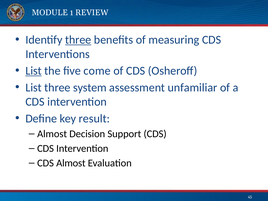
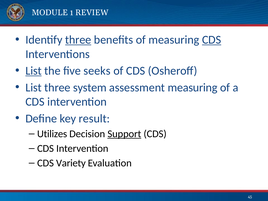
CDS underline: none -> present (212, 40)
come: come -> seeks (97, 71)
assessment unfamiliar: unfamiliar -> measuring (193, 87)
Almost: Almost -> Utilizes (52, 134)
Support underline: none -> present (124, 134)
CDS Almost: Almost -> Variety (71, 163)
